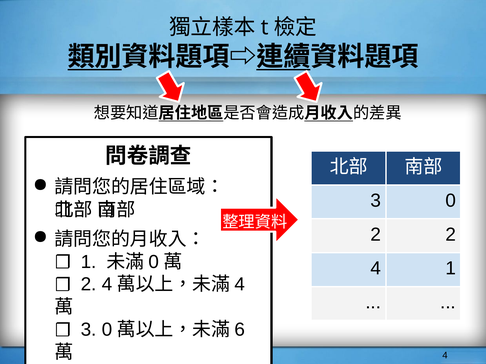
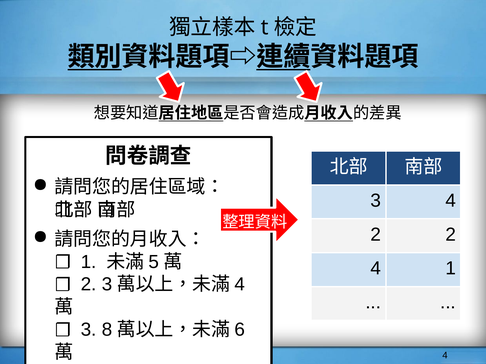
0: 0 -> 4 (451, 201)
0: 0 -> 5 (154, 262)
4: 4 -> 3 (107, 285)
0: 0 -> 8 (107, 330)
